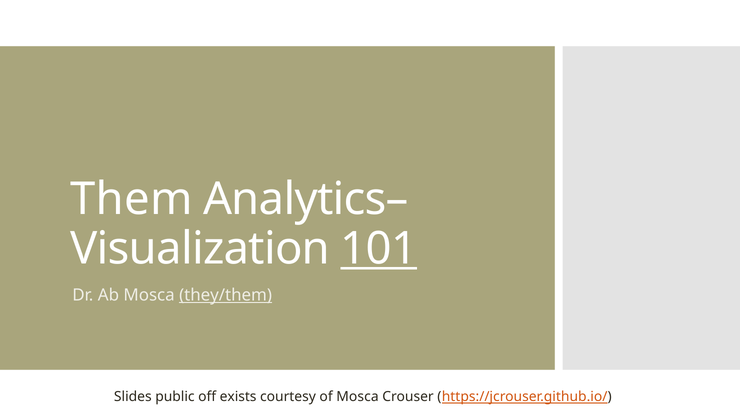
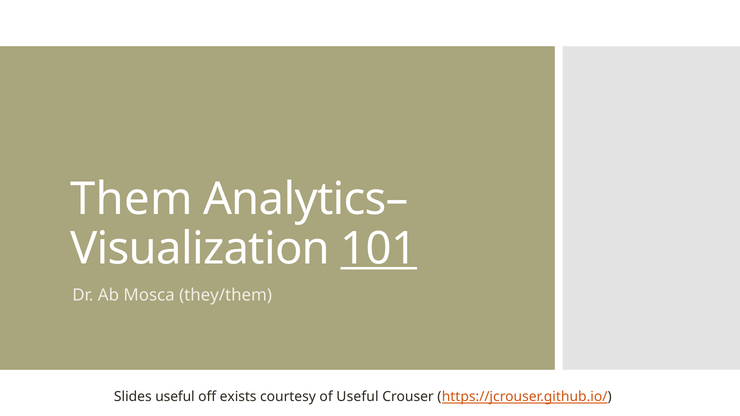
they/them underline: present -> none (226, 295)
Slides public: public -> useful (175, 397)
of Mosca: Mosca -> Useful (357, 397)
